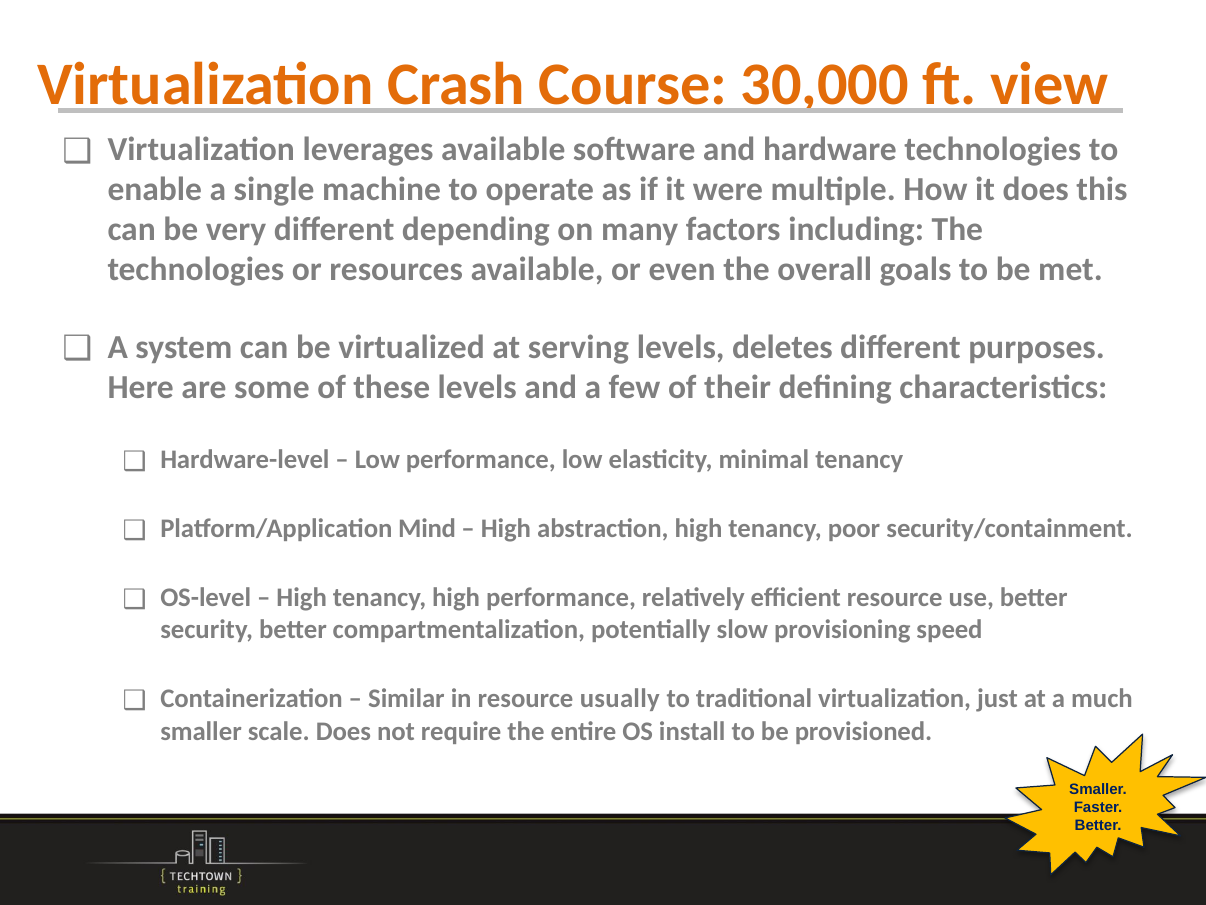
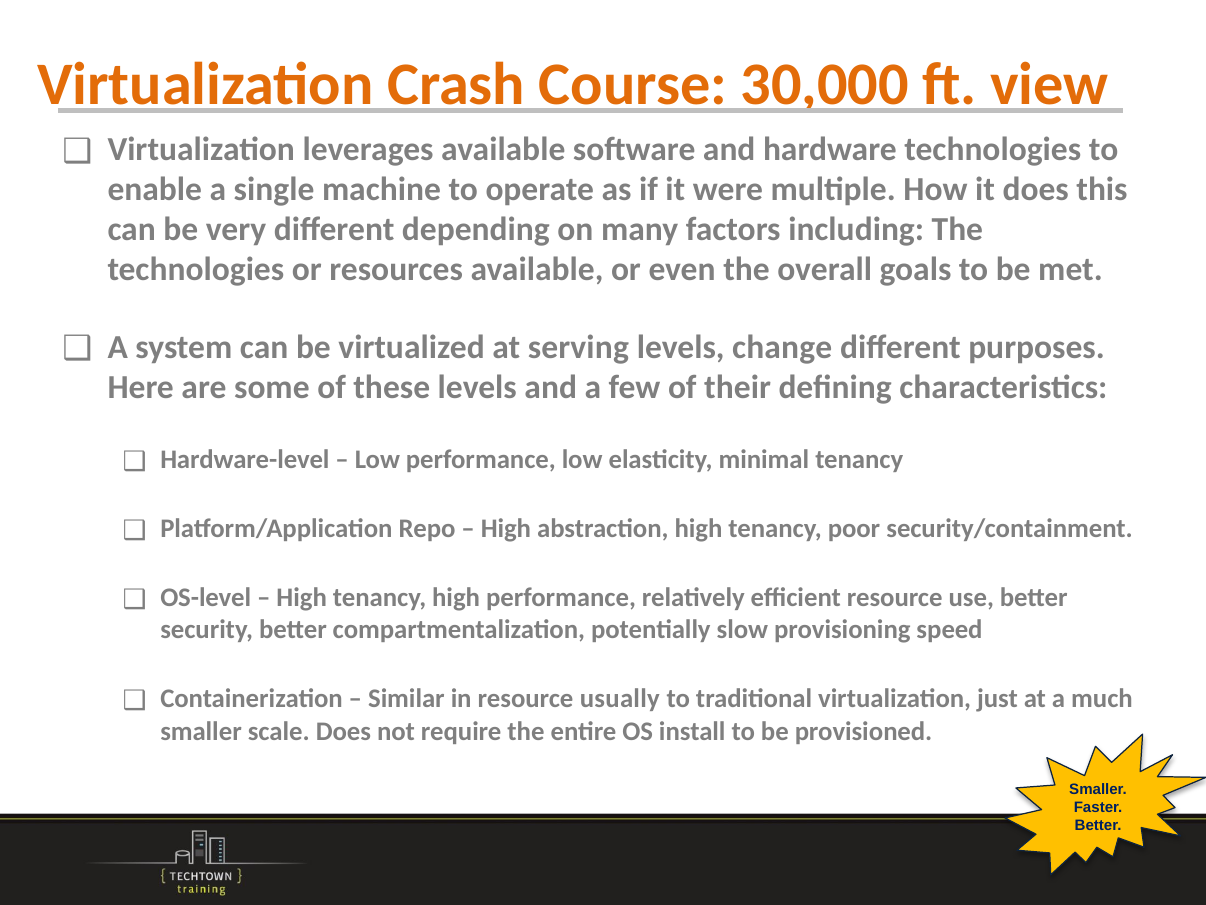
deletes: deletes -> change (782, 347)
Mind: Mind -> Repo (427, 529)
